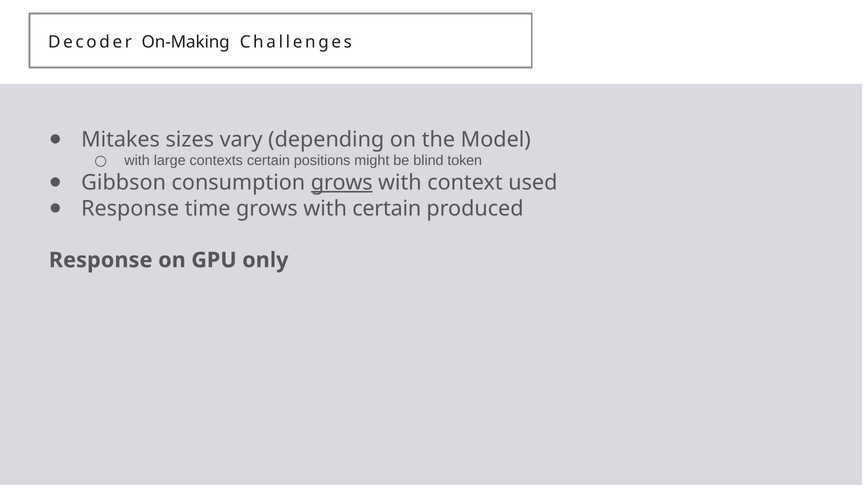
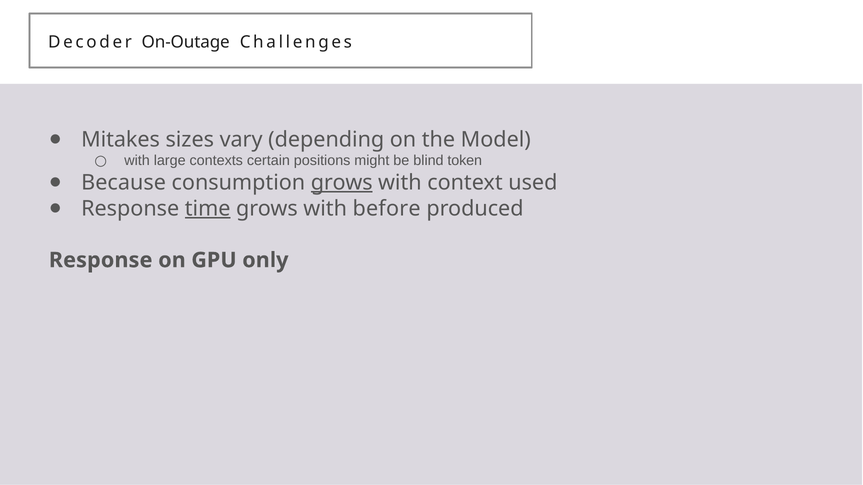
On-Making: On-Making -> On-Outage (186, 42)
Gibbson: Gibbson -> Because (124, 183)
time underline: none -> present (208, 209)
with certain: certain -> before (387, 209)
